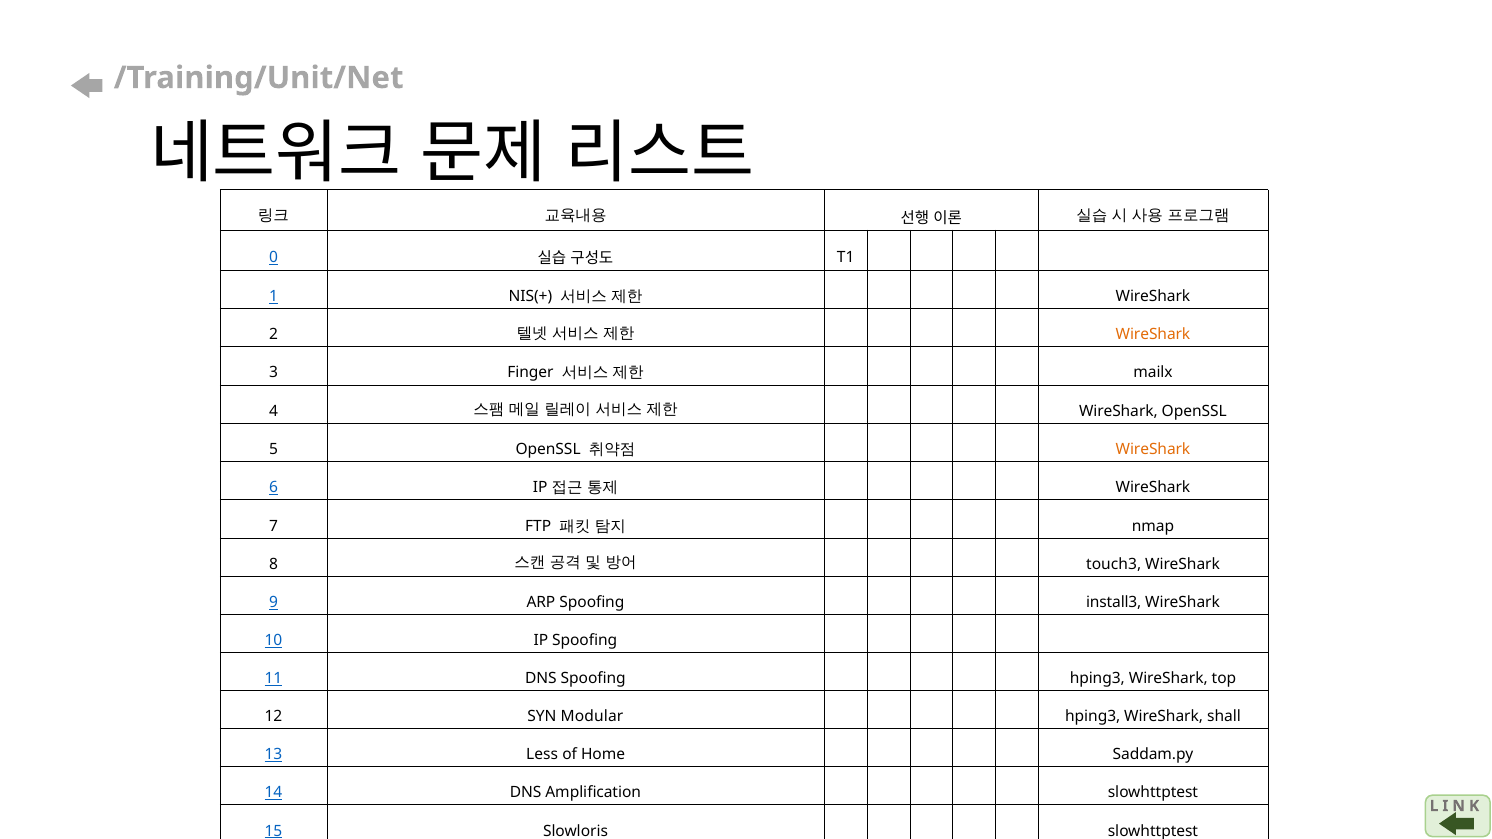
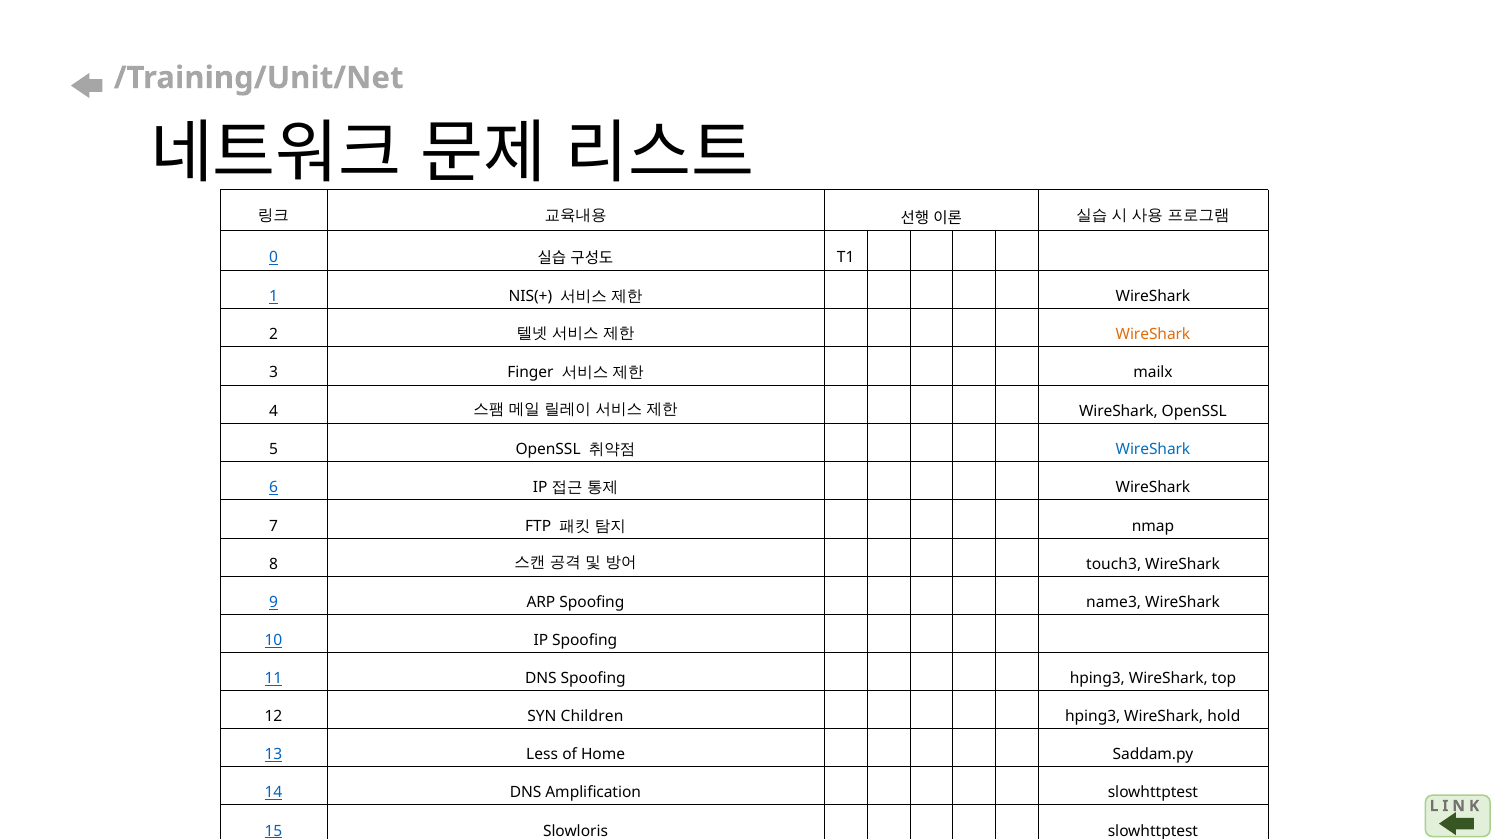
WireShark colour: orange -> blue (1153, 449)
install3: install3 -> name3 (1114, 602)
Modular: Modular -> Children (592, 717)
shall: shall -> hold (1224, 717)
